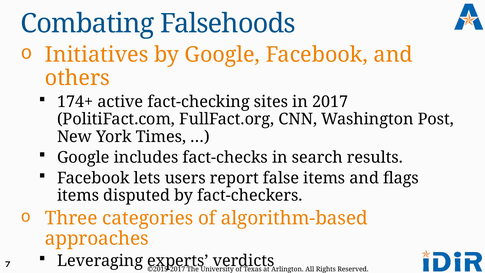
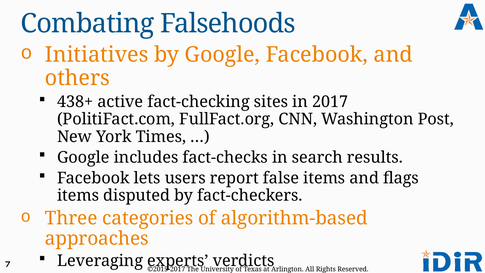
174+: 174+ -> 438+ (75, 102)
